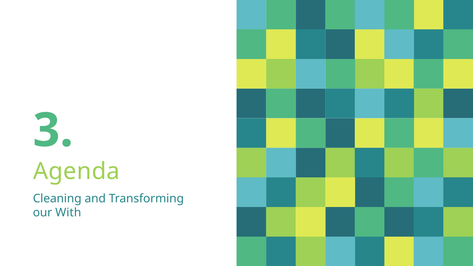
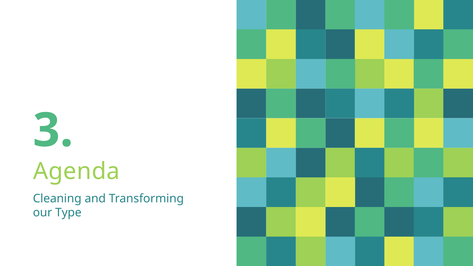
With: With -> Type (68, 213)
